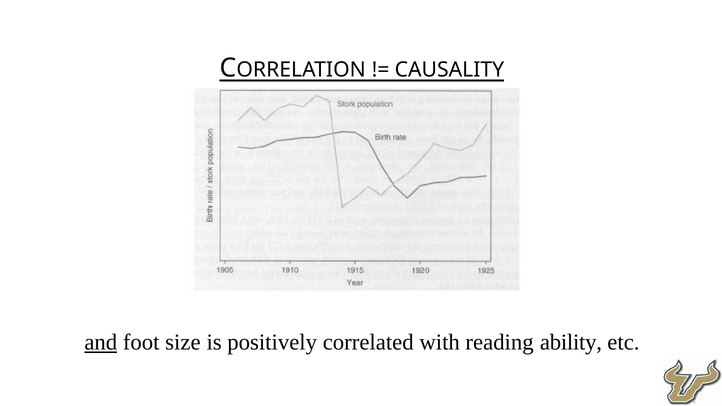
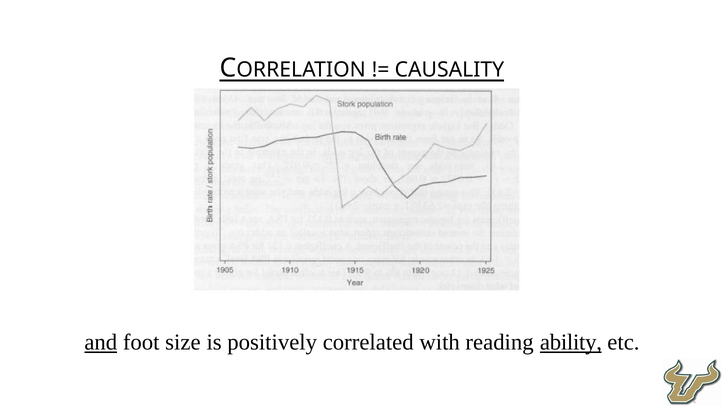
ability underline: none -> present (571, 342)
